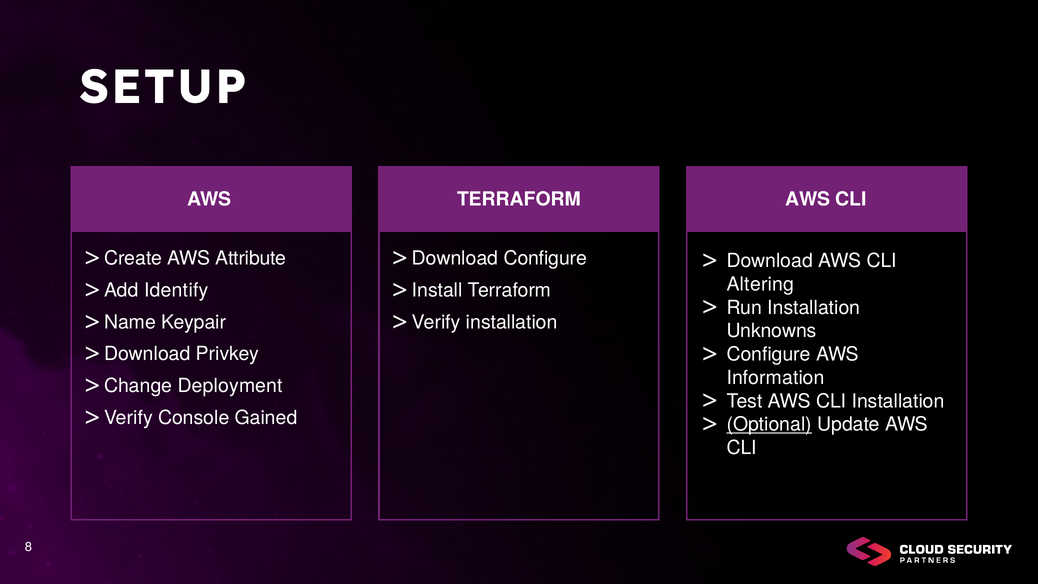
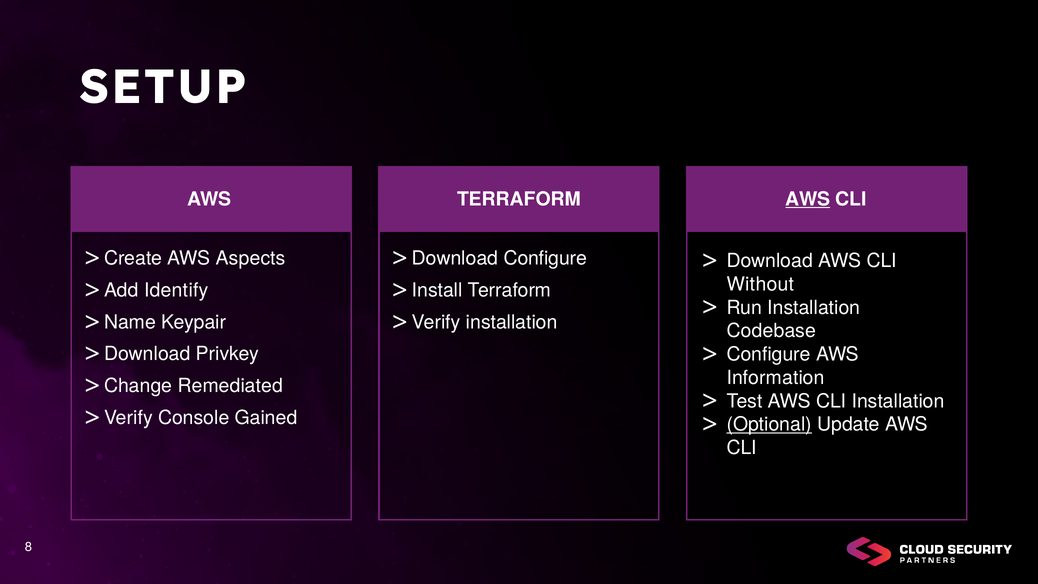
AWS underline: none -> present (808, 199)
Attribute: Attribute -> Aspects (251, 258)
Altering: Altering -> Without (760, 284)
Unknowns: Unknowns -> Codebase (771, 331)
Deployment: Deployment -> Remediated (230, 386)
